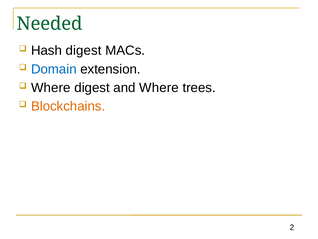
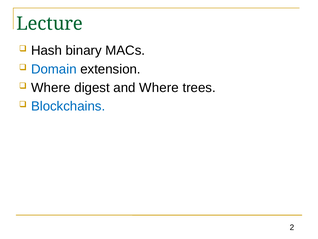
Needed: Needed -> Lecture (50, 24)
Hash digest: digest -> binary (84, 50)
Blockchains colour: orange -> blue (68, 106)
